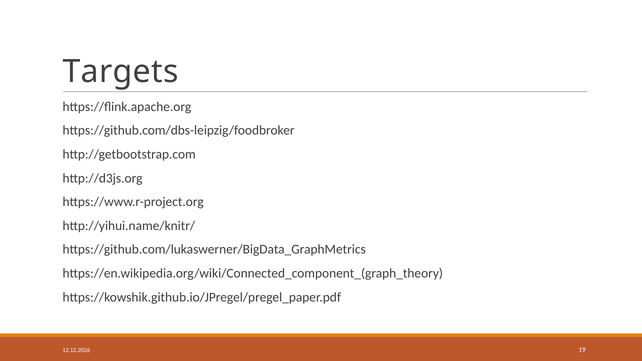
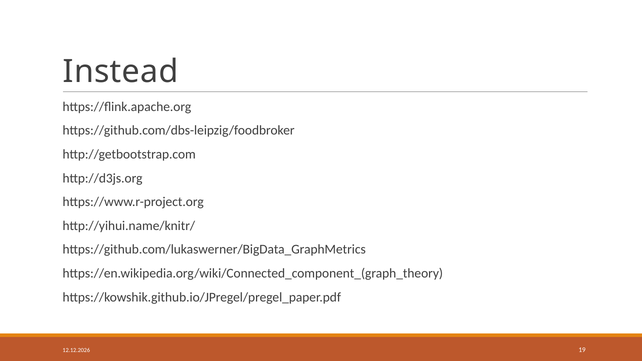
Targets: Targets -> Instead (121, 72)
